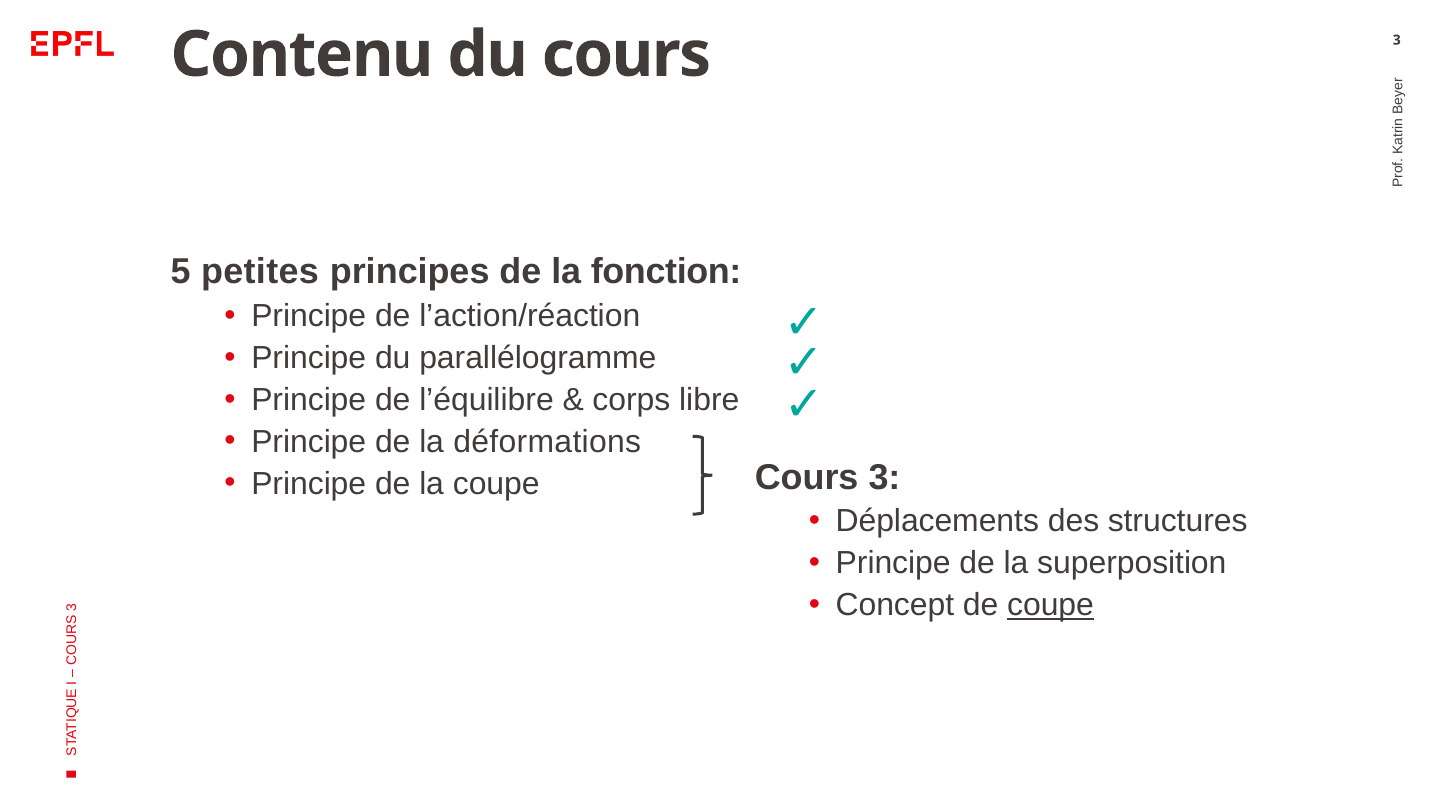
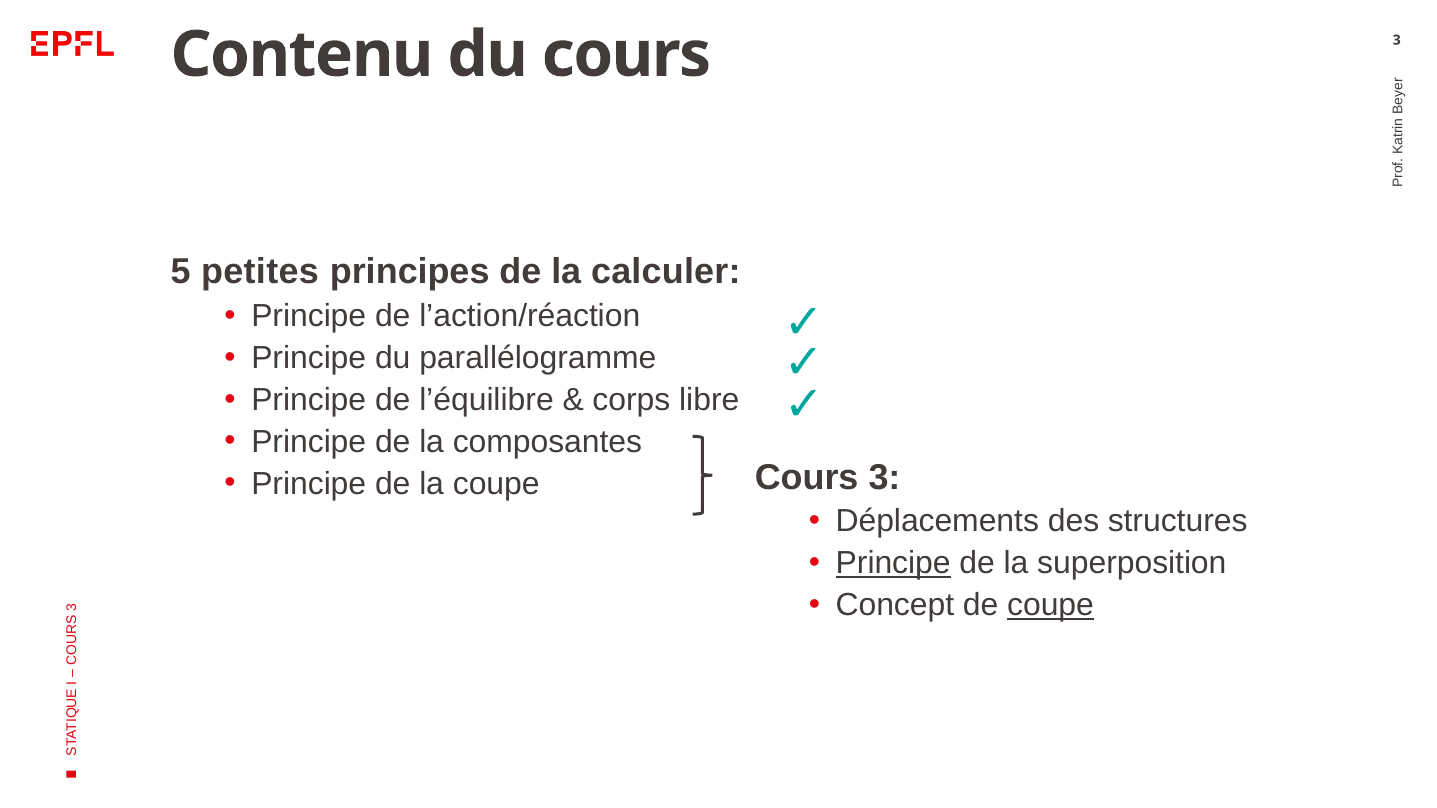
fonction: fonction -> calculer (666, 272)
déformations: déformations -> composantes (547, 442)
Principe underline: none -> present (893, 563)
